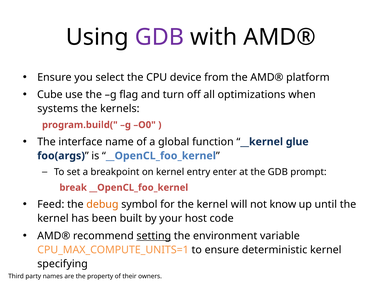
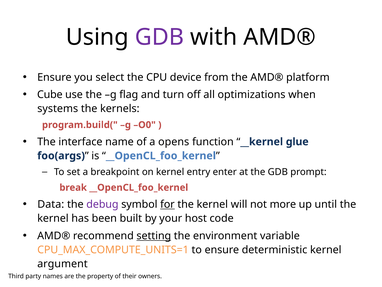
global: global -> opens (174, 142)
Feed: Feed -> Data (51, 204)
debug colour: orange -> purple (102, 204)
for underline: none -> present (167, 204)
know: know -> more (283, 204)
specifying: specifying -> argument (62, 263)
